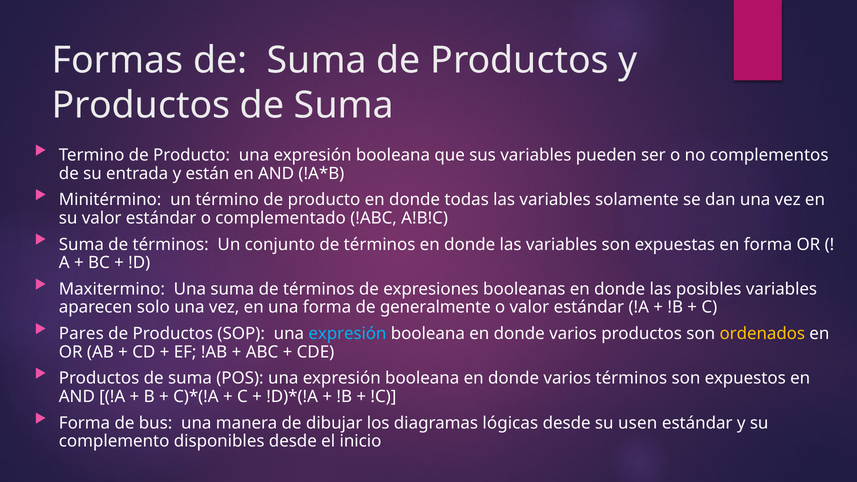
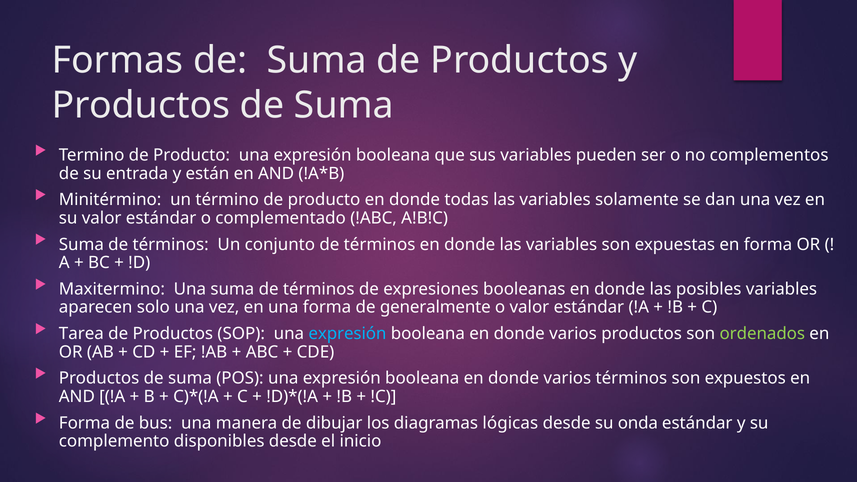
Pares: Pares -> Tarea (81, 334)
ordenados colour: yellow -> light green (762, 334)
usen: usen -> onda (638, 423)
